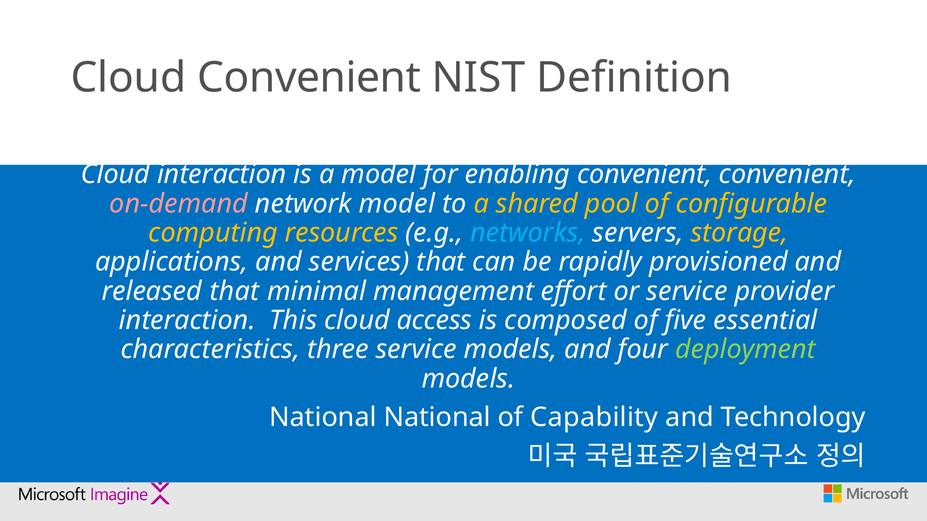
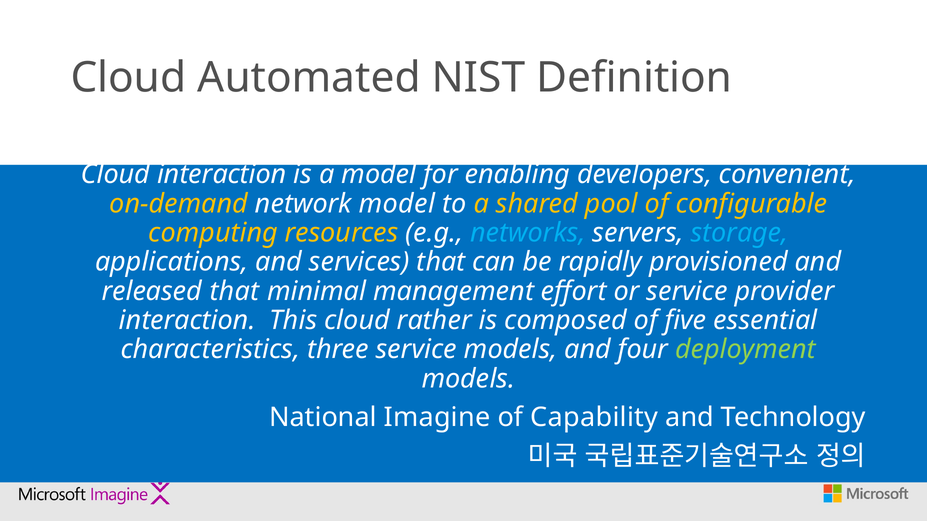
Cloud Convenient: Convenient -> Automated (309, 78)
enabling convenient: convenient -> developers (644, 175)
on-demand colour: pink -> yellow (179, 204)
storage colour: yellow -> light blue (739, 233)
access: access -> rather (434, 321)
National National: National -> Imagine (437, 418)
